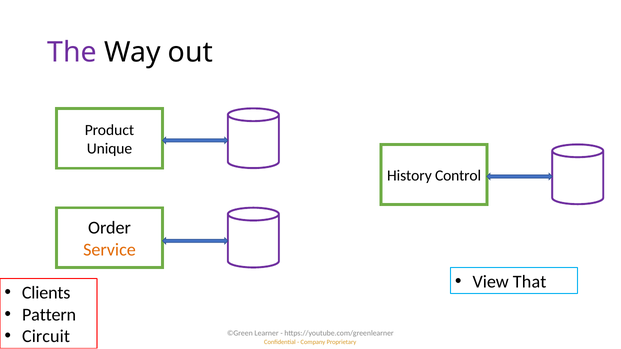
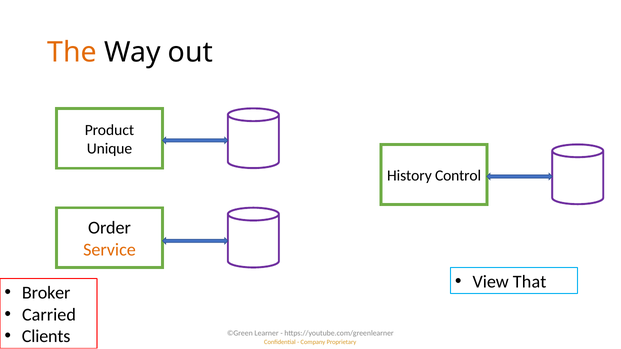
The colour: purple -> orange (72, 52)
Clients: Clients -> Broker (46, 293)
Pattern: Pattern -> Carried (49, 315)
Circuit: Circuit -> Clients (46, 337)
